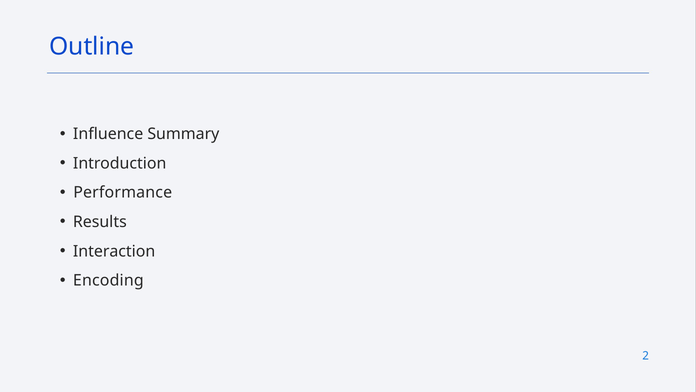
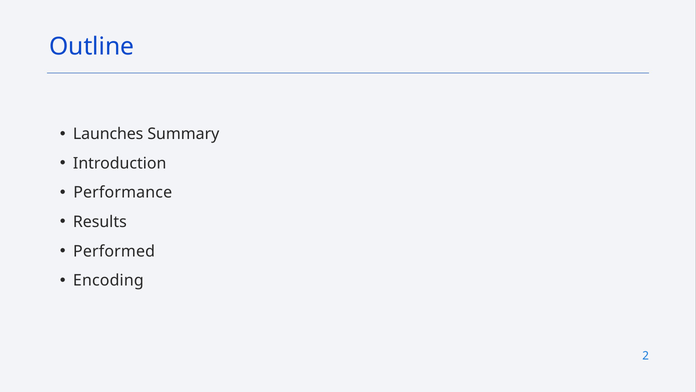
Influence: Influence -> Launches (108, 134)
Interaction: Interaction -> Performed (114, 251)
